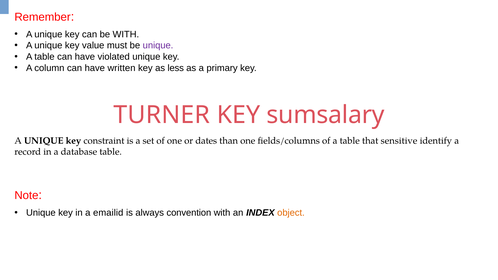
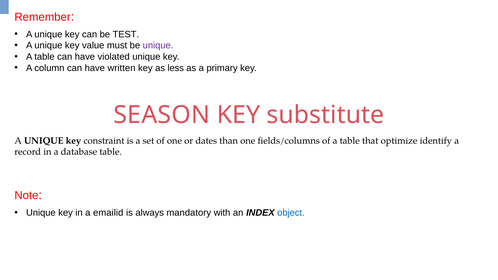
be WITH: WITH -> TEST (126, 34)
TURNER: TURNER -> SEASON (162, 115)
sumsalary: sumsalary -> substitute (325, 115)
sensitive: sensitive -> optimize (399, 141)
convention: convention -> mandatory (189, 213)
object colour: orange -> blue (291, 213)
